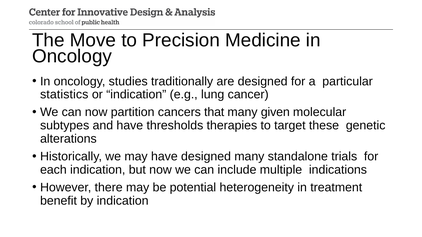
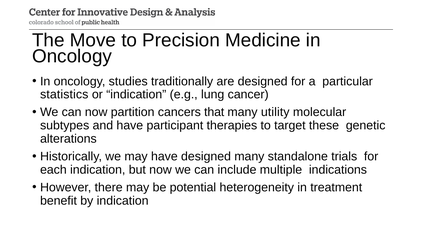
given: given -> utility (275, 112)
thresholds: thresholds -> participant (175, 126)
